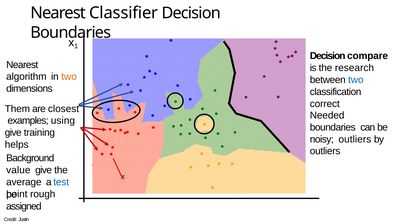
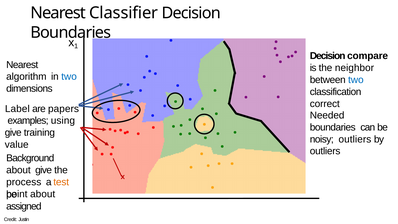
research: research -> neighbor (354, 68)
two colour: orange -> blue (69, 77)
Them: Them -> Label (17, 109)
closest: closest -> papers (64, 109)
helps: helps -> value (17, 145)
value: value -> about (18, 170)
average: average -> process (24, 182)
test colour: blue -> orange (61, 182)
rough: rough -> about (43, 194)
